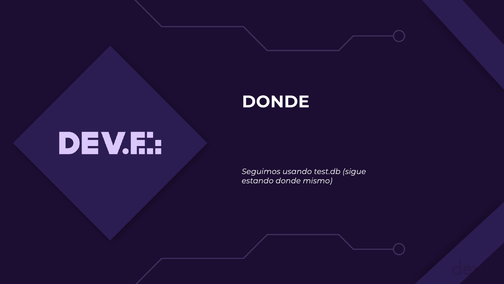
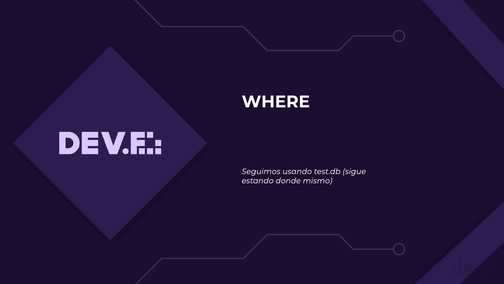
DONDE: DONDE -> WHERE (276, 102)
